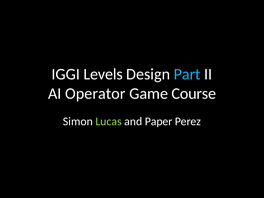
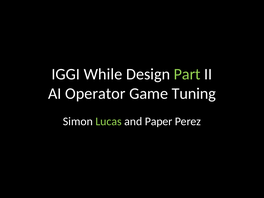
Levels: Levels -> While (103, 74)
Part colour: light blue -> light green (187, 74)
Course: Course -> Tuning (194, 94)
